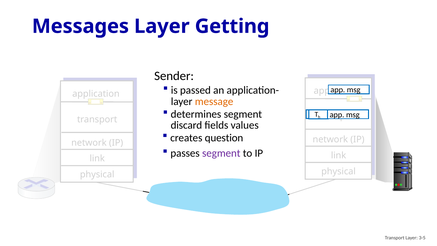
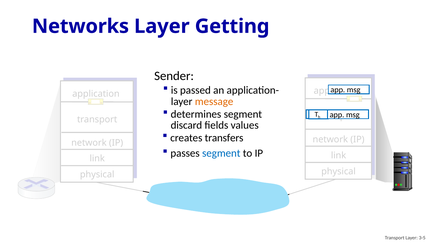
Messages: Messages -> Networks (80, 26)
question: question -> transfers (224, 138)
segment colour: purple -> blue (221, 153)
